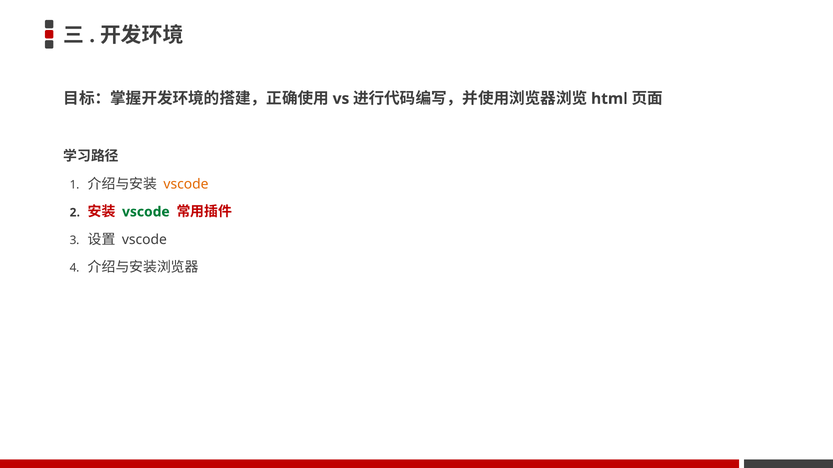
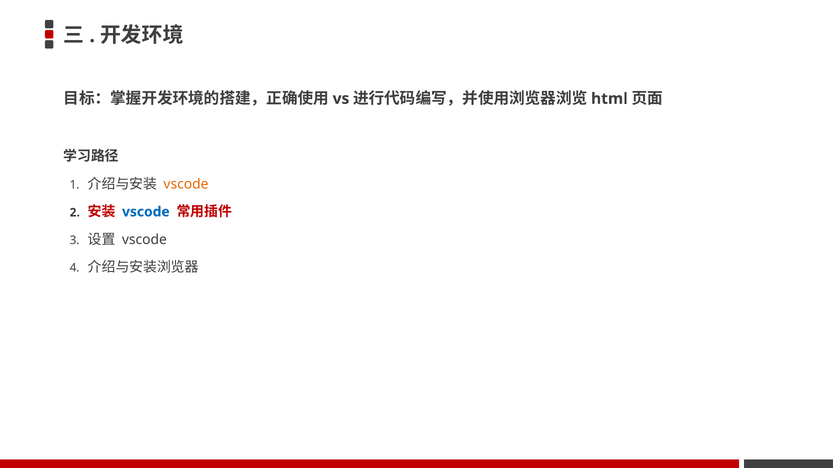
vscode colour: green -> blue (146, 212)
